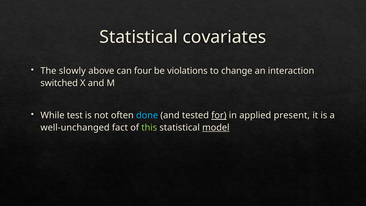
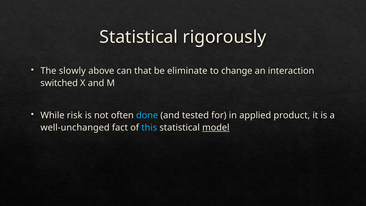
covariates: covariates -> rigorously (224, 37)
four: four -> that (143, 71)
violations: violations -> eliminate (187, 71)
test: test -> risk (75, 115)
for underline: present -> none (219, 115)
present: present -> product (292, 115)
this colour: light green -> light blue (149, 127)
